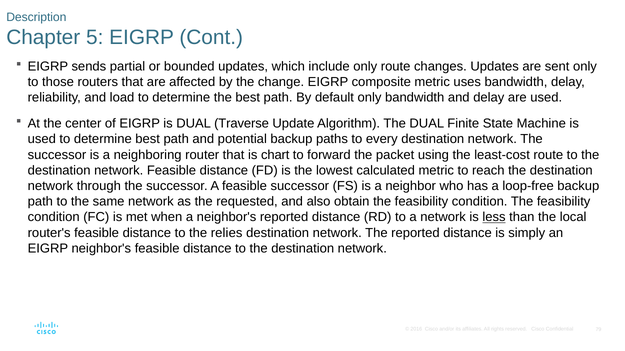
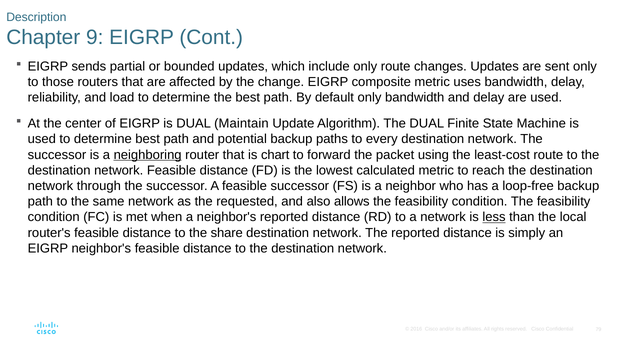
5: 5 -> 9 (95, 37)
Traverse: Traverse -> Maintain (241, 124)
neighboring underline: none -> present (148, 155)
obtain: obtain -> allows (352, 202)
relies: relies -> share (227, 233)
